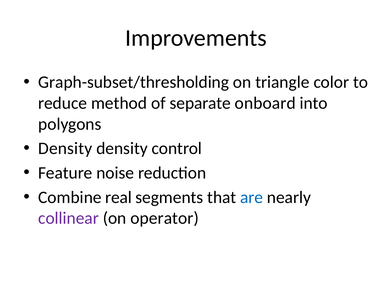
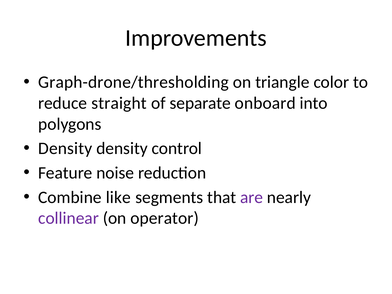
Graph-subset/thresholding: Graph-subset/thresholding -> Graph-drone/thresholding (134, 82)
method: method -> straight (119, 103)
real: real -> like (118, 197)
are colour: blue -> purple (252, 197)
